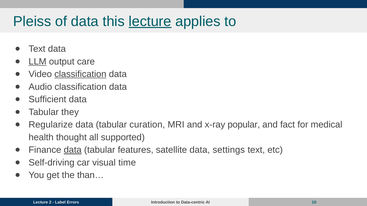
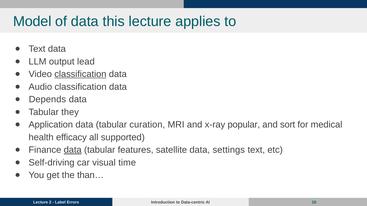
Pleiss: Pleiss -> Model (32, 21)
lecture underline: present -> none (150, 21)
LLM underline: present -> none (38, 62)
care: care -> lead (86, 62)
Sufficient: Sufficient -> Depends (47, 100)
Regularize: Regularize -> Application (51, 125)
fact: fact -> sort (288, 125)
thought: thought -> efficacy (71, 138)
